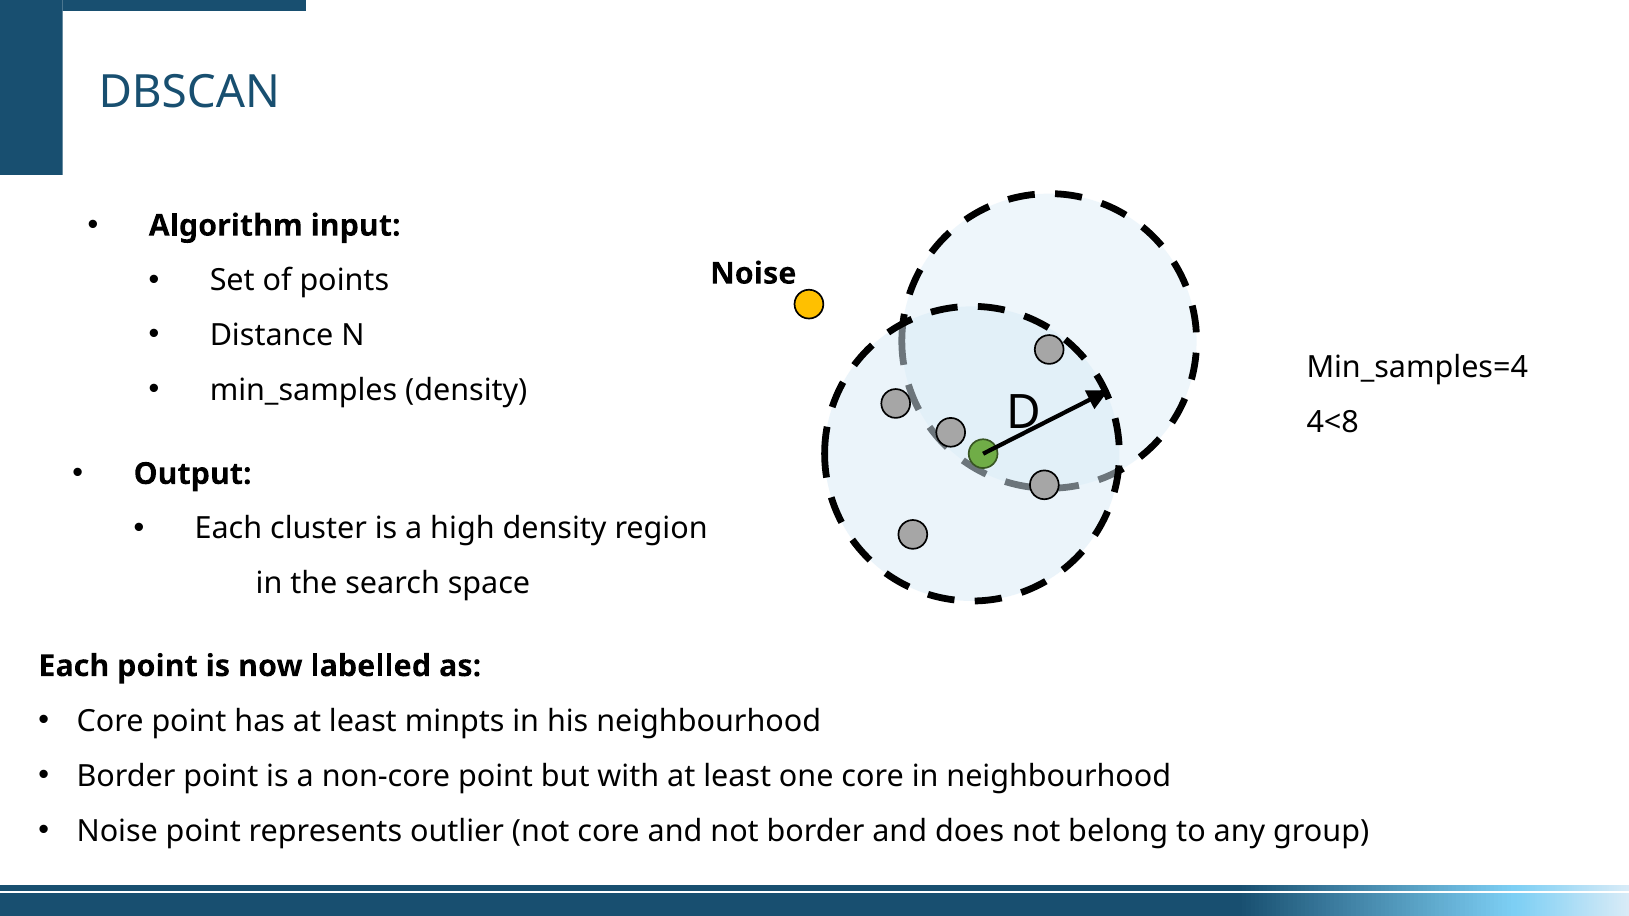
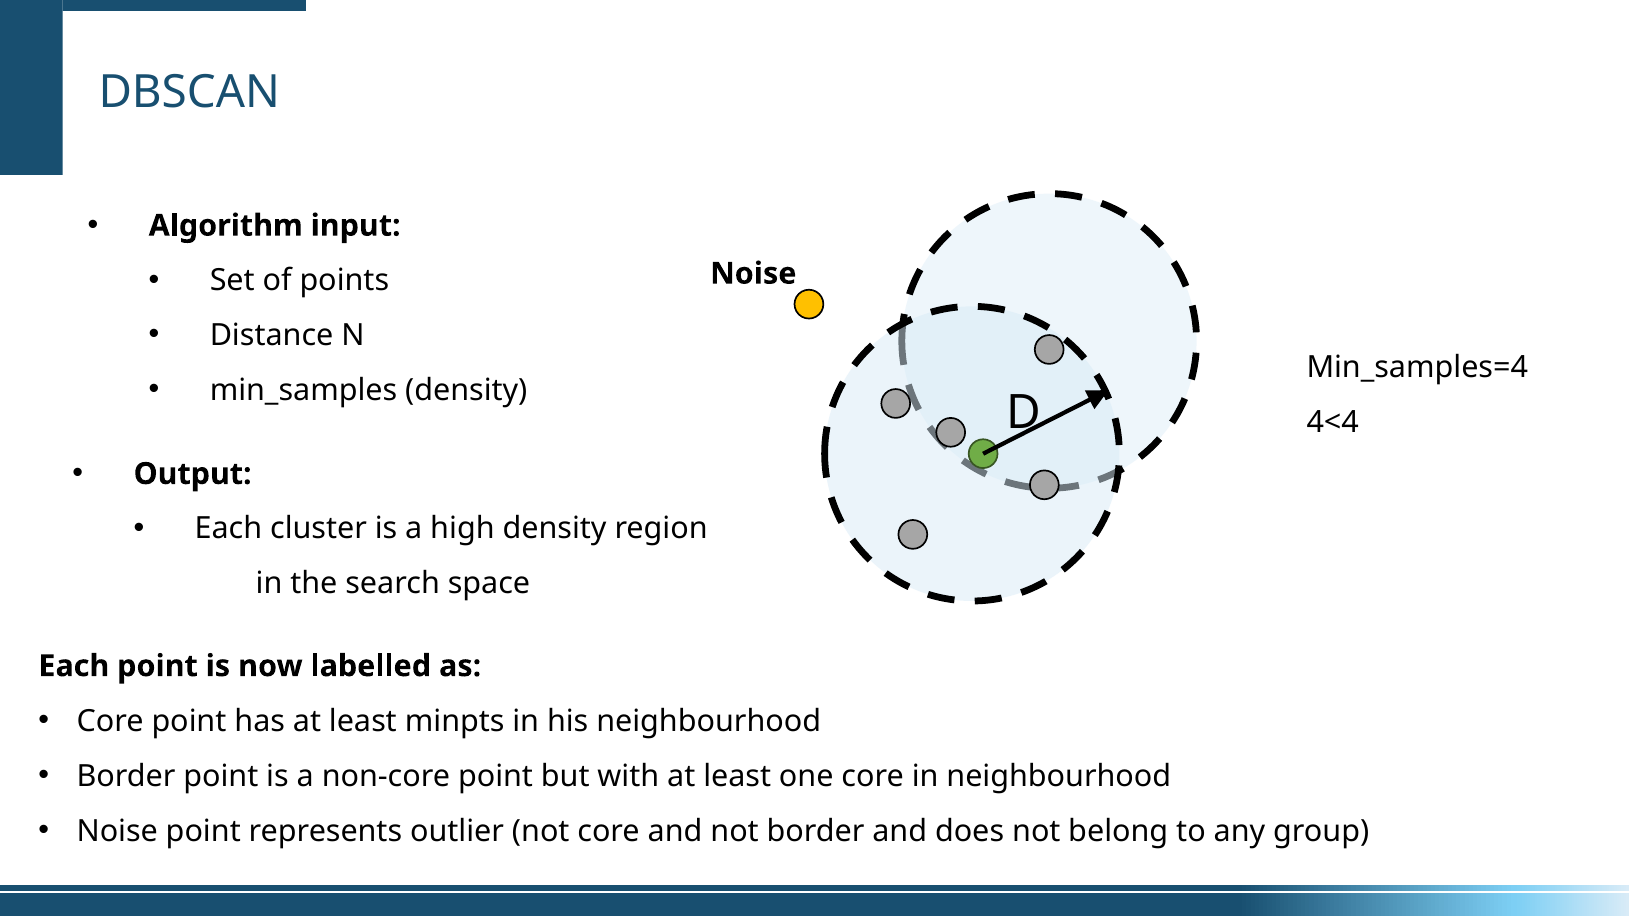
4<8: 4<8 -> 4<4 (1333, 423)
